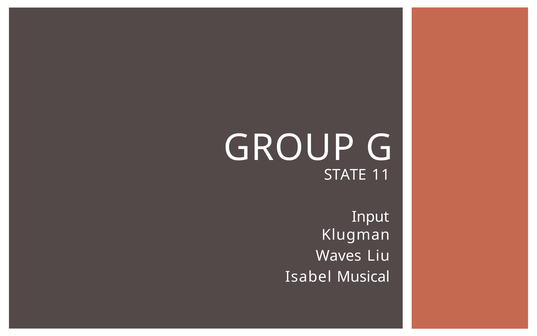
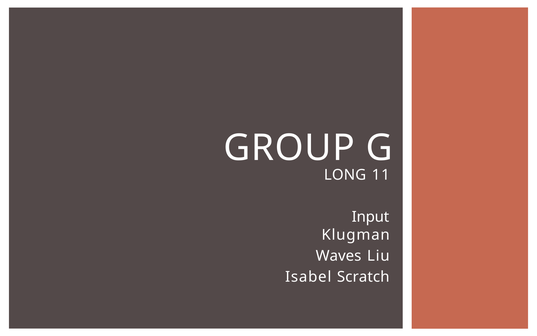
STATE: STATE -> LONG (345, 175)
Musical: Musical -> Scratch (363, 276)
